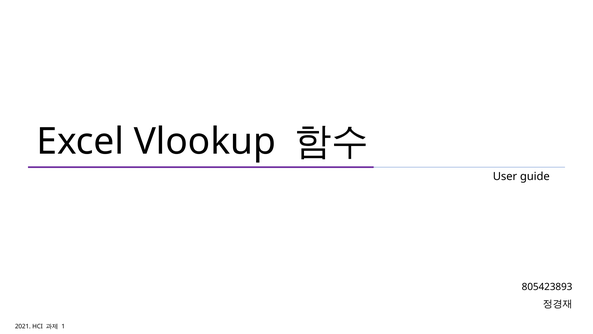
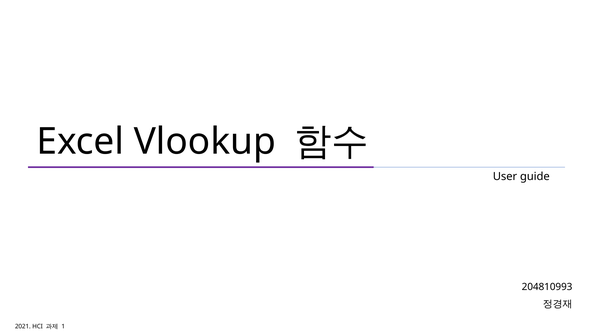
805423893: 805423893 -> 204810993 (547, 287)
